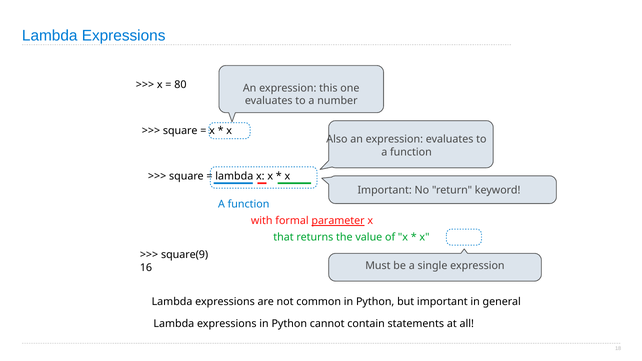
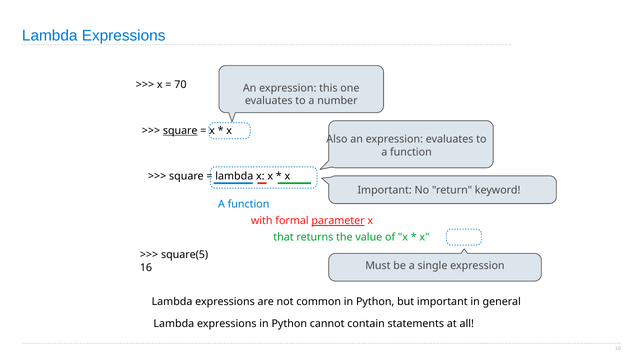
80: 80 -> 70 (180, 85)
square underline: none -> present (180, 131)
square(9: square(9 -> square(5 (185, 255)
